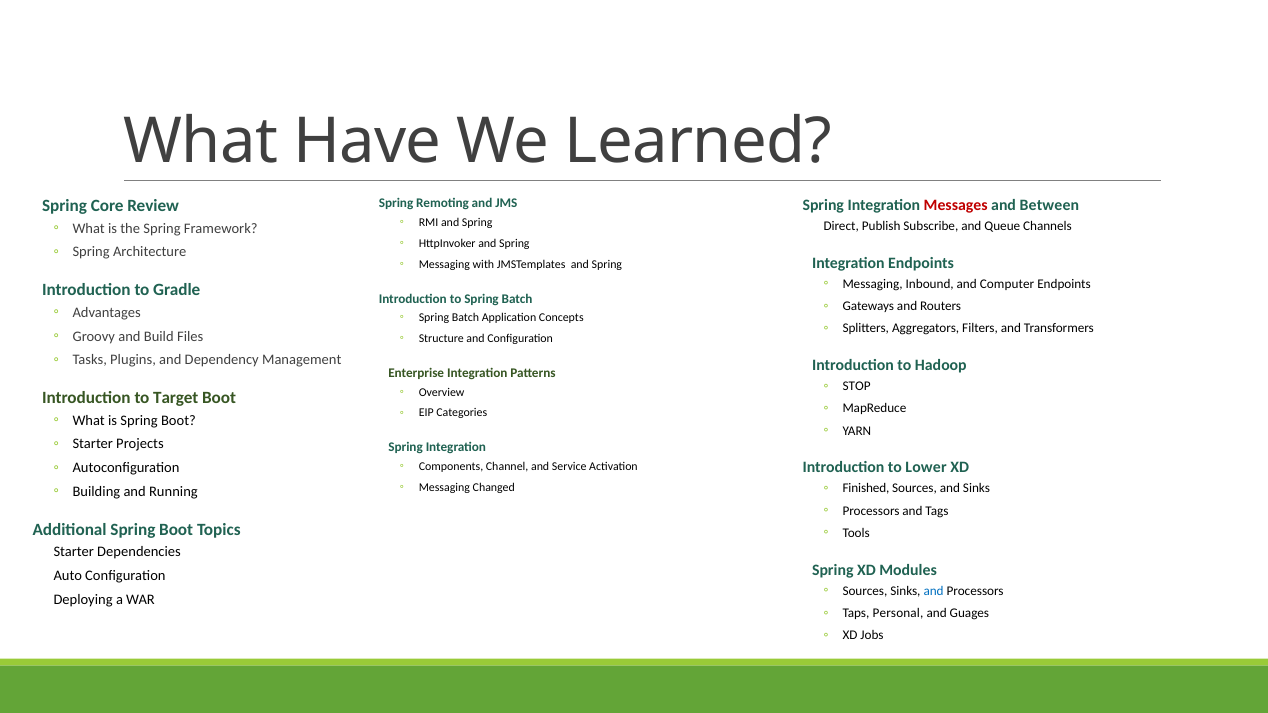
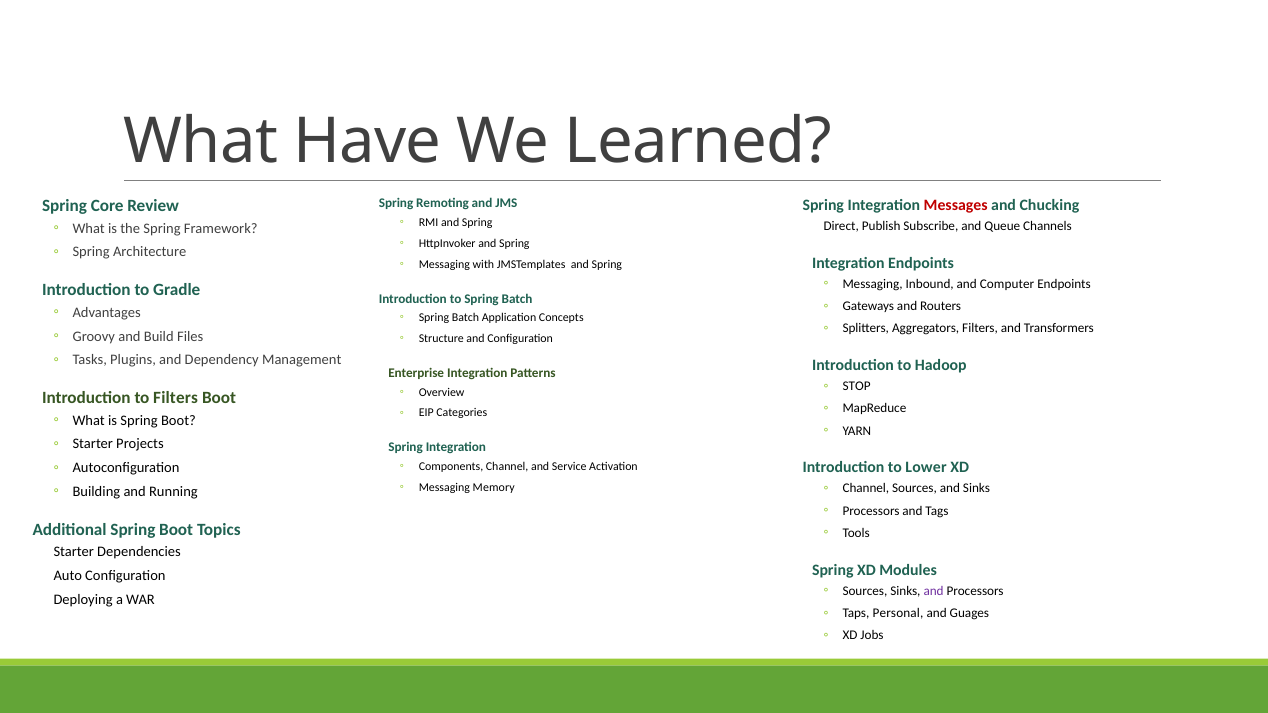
Between: Between -> Chucking (1049, 205)
to Target: Target -> Filters (176, 398)
Changed: Changed -> Memory (494, 488)
Finished: Finished -> Channel (866, 489)
and colour: blue -> purple (934, 591)
